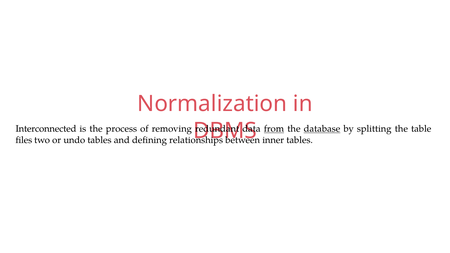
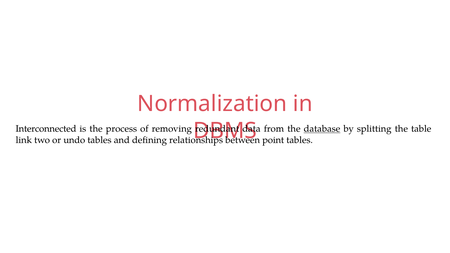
from underline: present -> none (274, 129)
files: files -> link (24, 140)
inner: inner -> point (273, 140)
